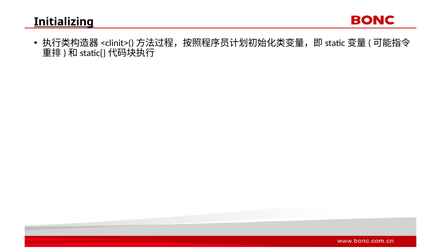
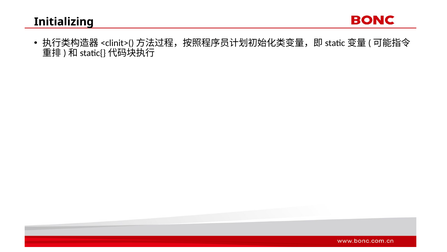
Initializing underline: present -> none (64, 22)
